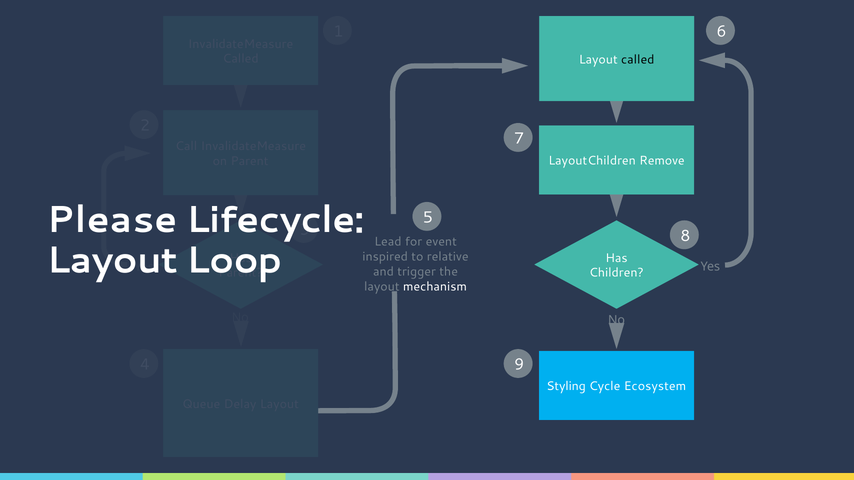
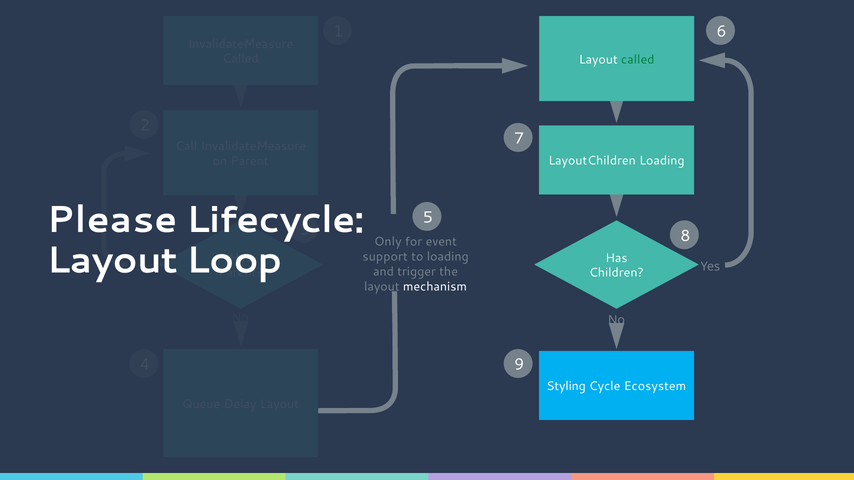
called colour: black -> green (638, 59)
LayoutChildren Remove: Remove -> Loading (662, 161)
Lead: Lead -> Only (388, 242)
inspired: inspired -> support (385, 257)
to relative: relative -> loading (448, 257)
